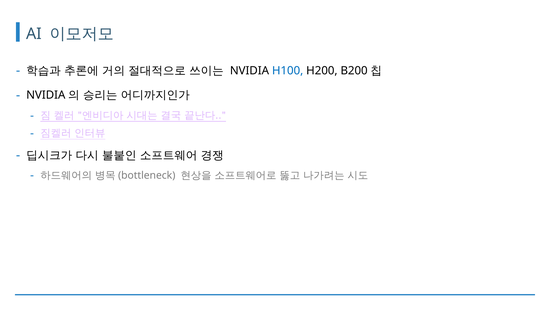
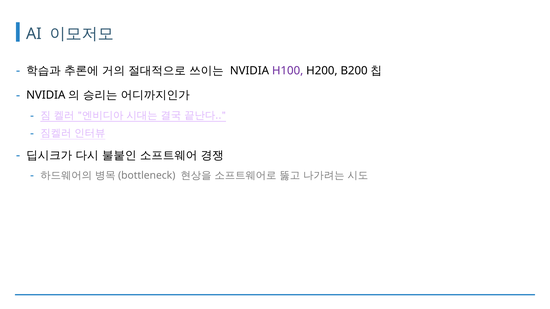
H100 colour: blue -> purple (288, 71)
